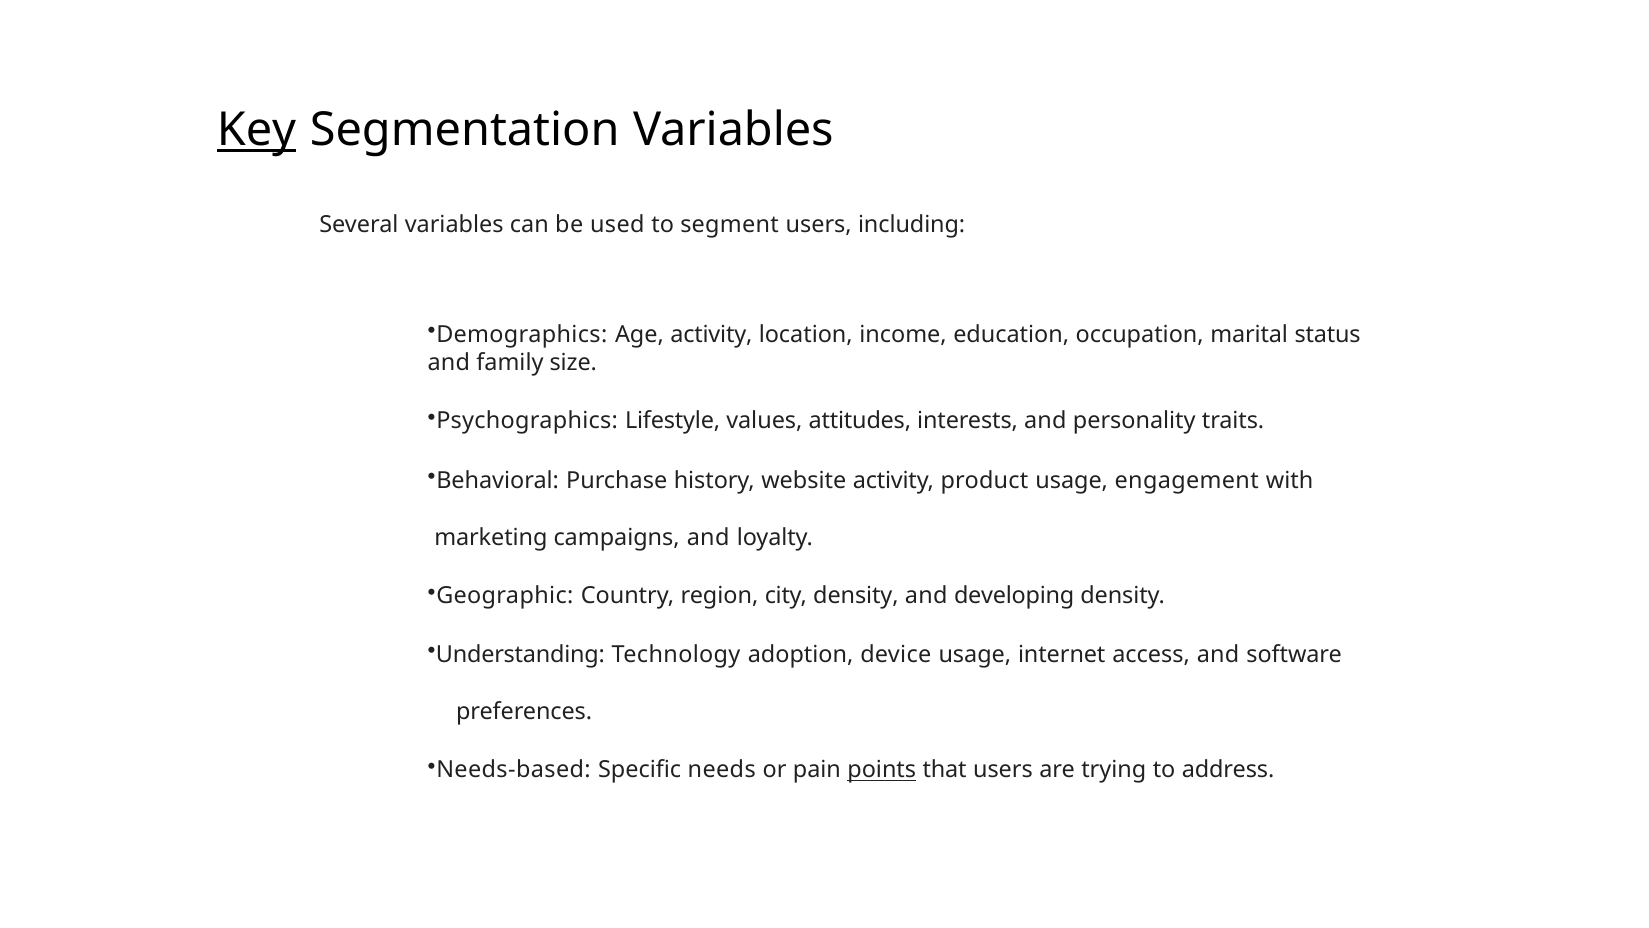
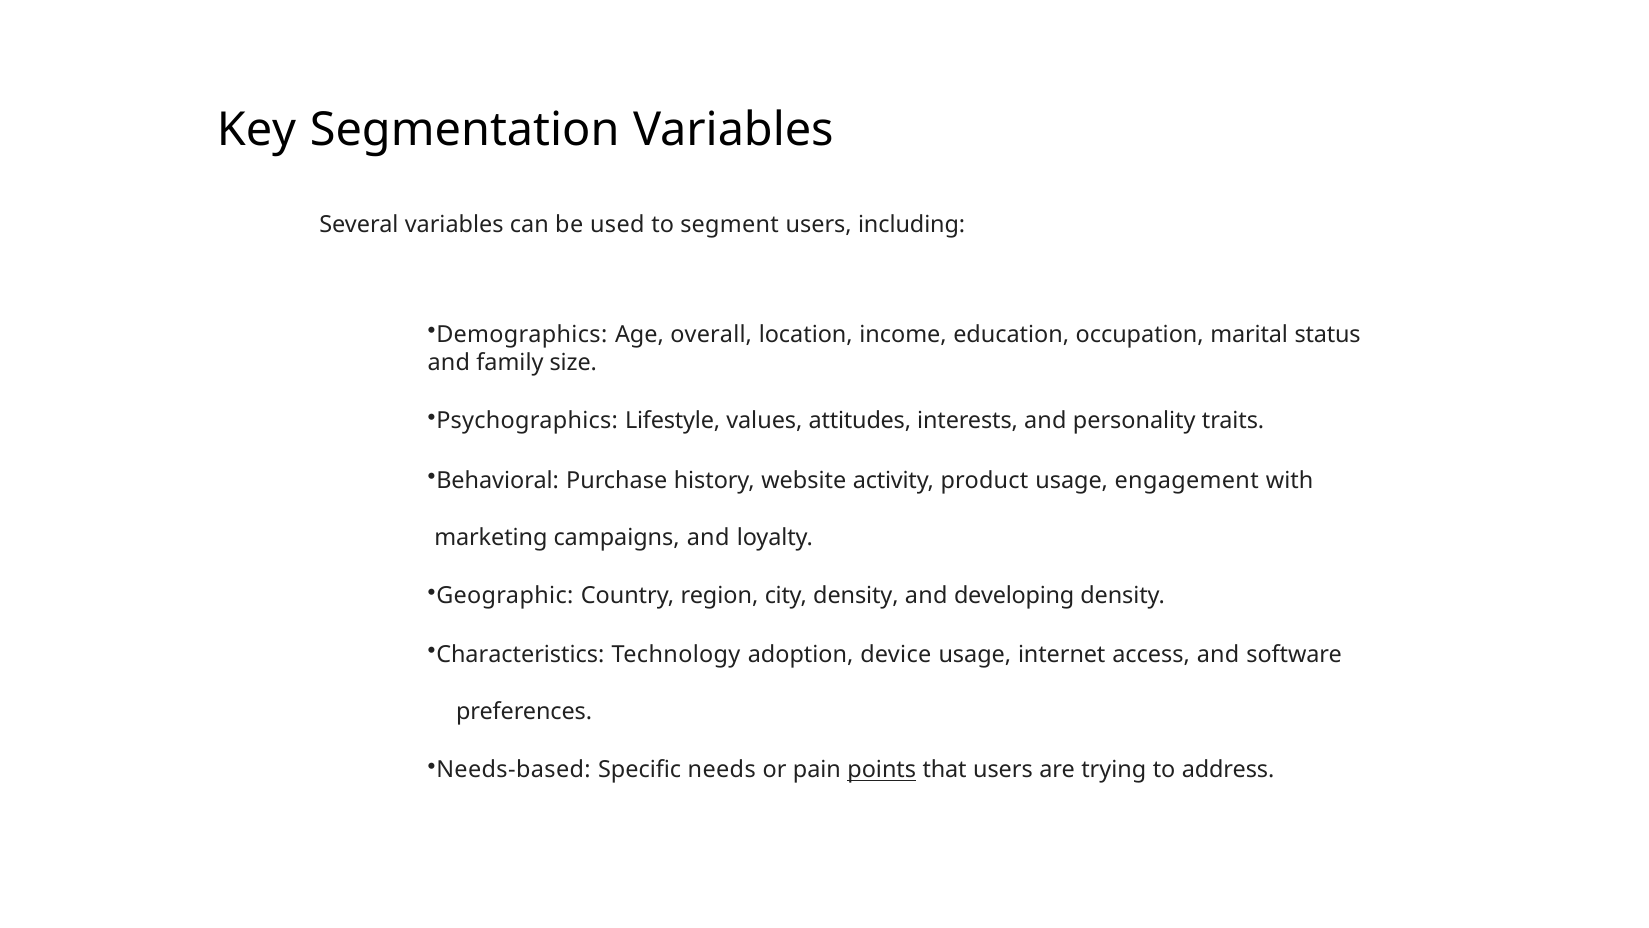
Key underline: present -> none (256, 130)
Age activity: activity -> overall (711, 334)
Understanding: Understanding -> Characteristics (520, 654)
